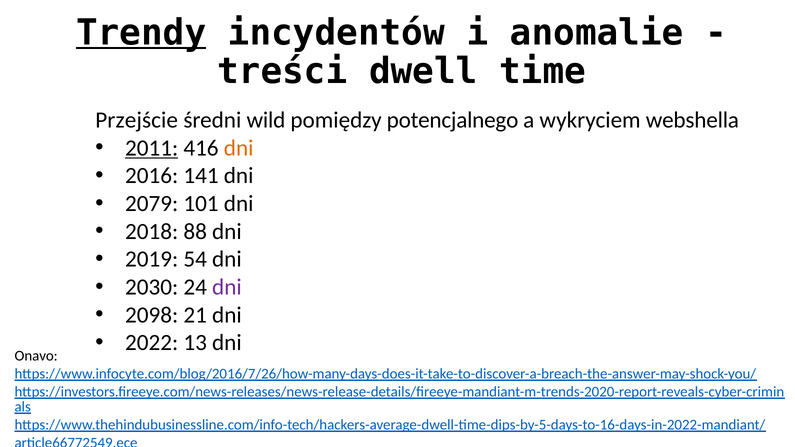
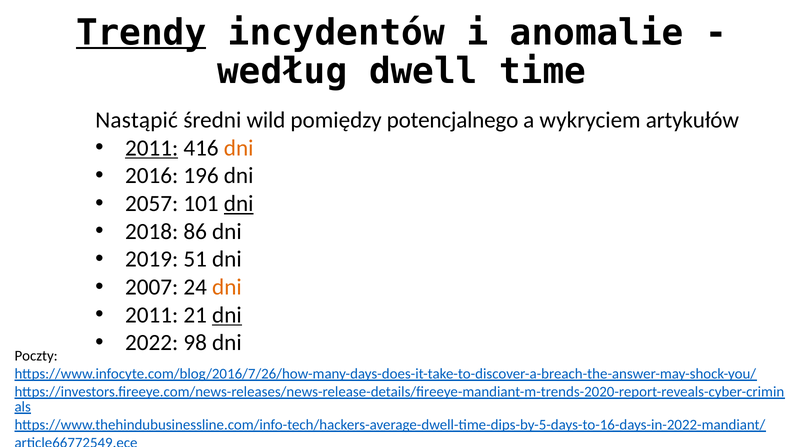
treści: treści -> według (282, 72)
Przejście: Przejście -> Nastąpić (137, 120)
webshella: webshella -> artykułów (692, 120)
141: 141 -> 196 (201, 176)
2079: 2079 -> 2057 (152, 204)
dni underline: none -> present (239, 204)
88: 88 -> 86 (195, 232)
54: 54 -> 51 (195, 259)
2030: 2030 -> 2007 (152, 287)
dni colour: purple -> orange (227, 287)
2098: 2098 -> 2011 (152, 315)
dni underline: none -> present (227, 315)
13: 13 -> 98 (195, 343)
Onavo: Onavo -> Poczty (36, 356)
